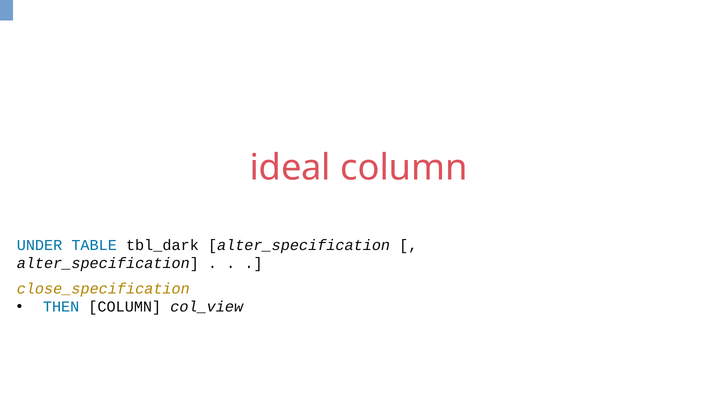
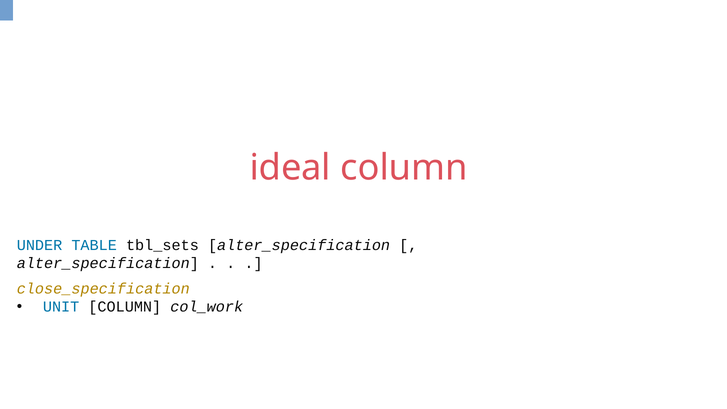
tbl_dark: tbl_dark -> tbl_sets (162, 245)
THEN: THEN -> UNIT (61, 307)
col_view: col_view -> col_work (207, 307)
